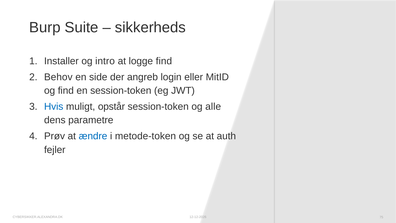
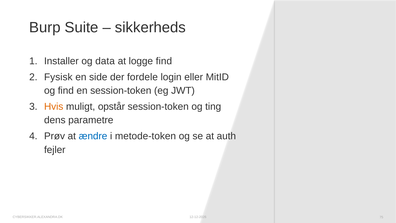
intro: intro -> data (105, 61)
Behov: Behov -> Fysisk (58, 77)
angreb: angreb -> fordele (142, 77)
Hvis colour: blue -> orange (54, 106)
alle: alle -> ting (213, 106)
